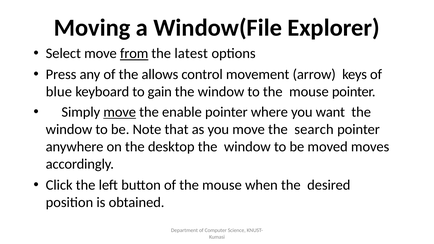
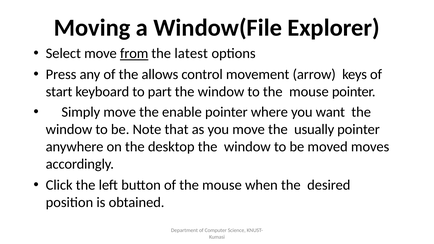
blue: blue -> start (59, 92)
gain: gain -> part (160, 92)
move underline: present -> none (120, 112)
search: search -> usually (314, 130)
